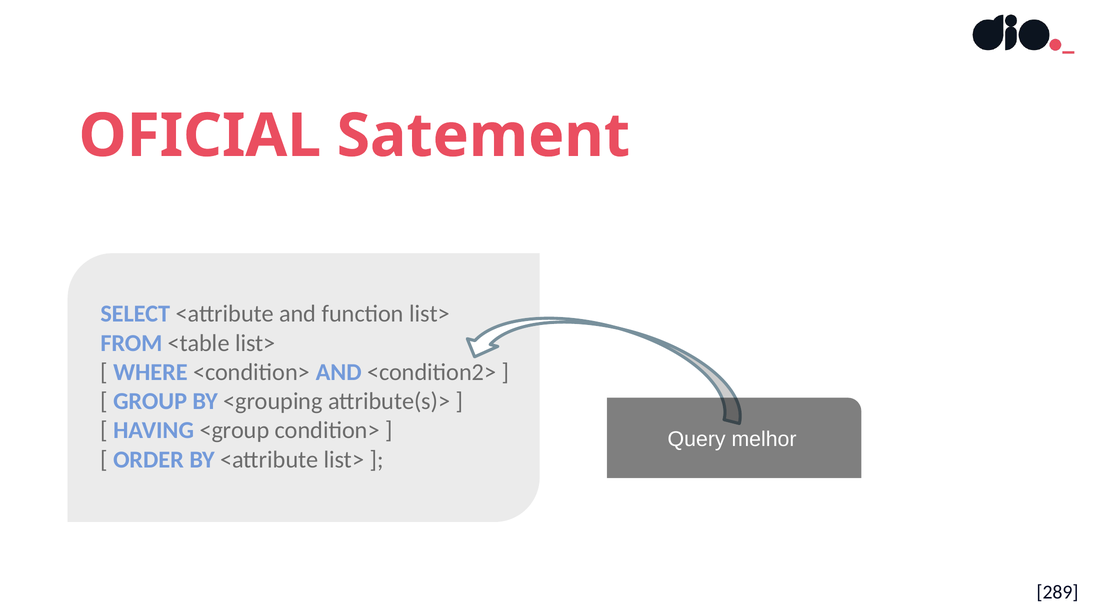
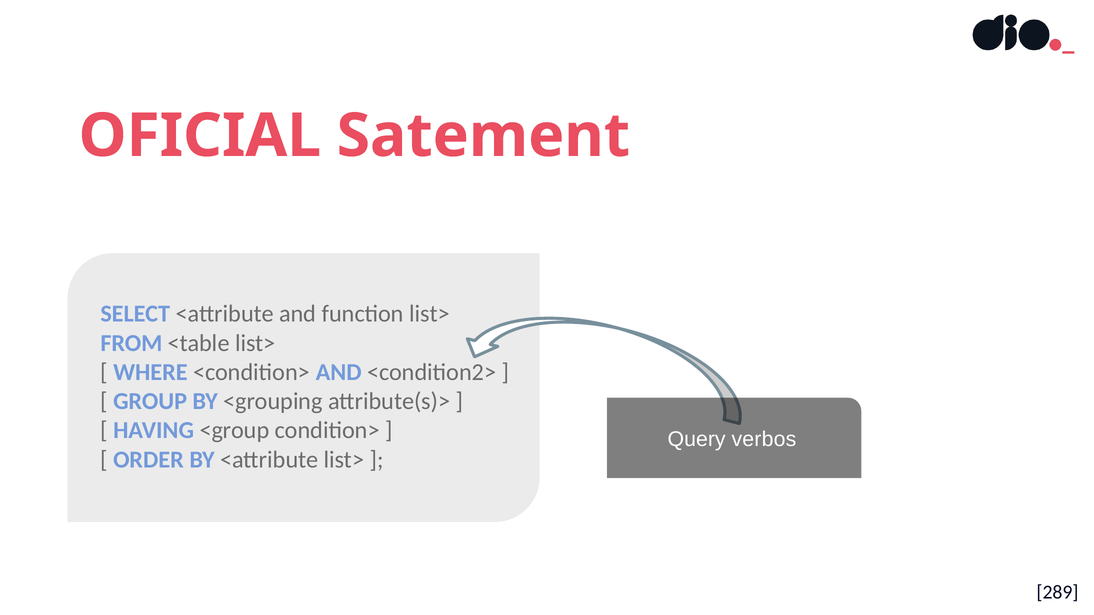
melhor: melhor -> verbos (764, 440)
